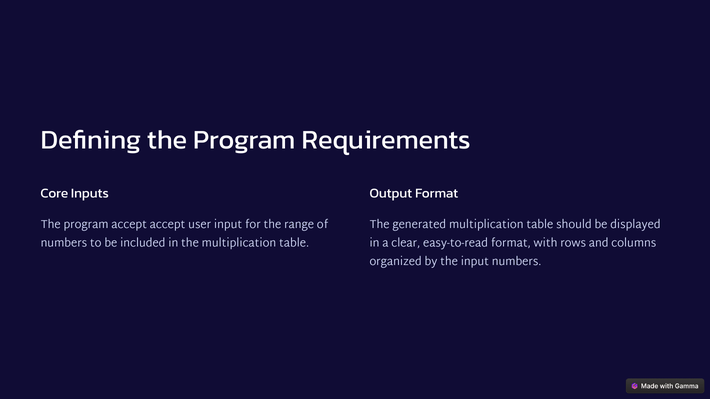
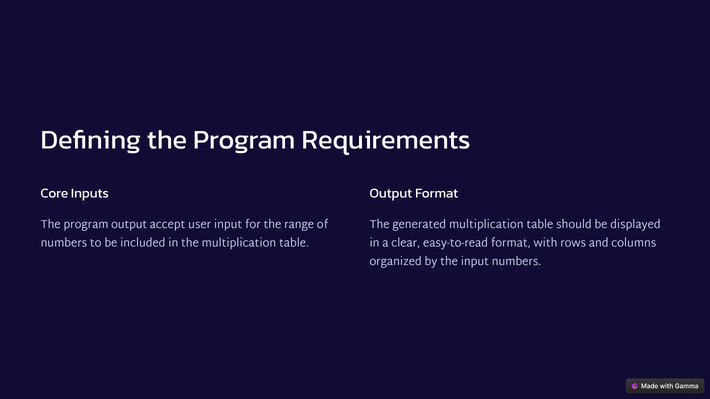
program accept: accept -> output (129, 225)
